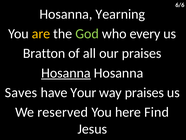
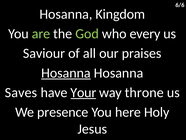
Yearning: Yearning -> Kingdom (120, 14)
are colour: yellow -> light green (41, 34)
Bratton: Bratton -> Saviour (44, 53)
Your underline: none -> present (83, 92)
way praises: praises -> throne (144, 92)
reserved: reserved -> presence (63, 112)
Find: Find -> Holy (157, 112)
